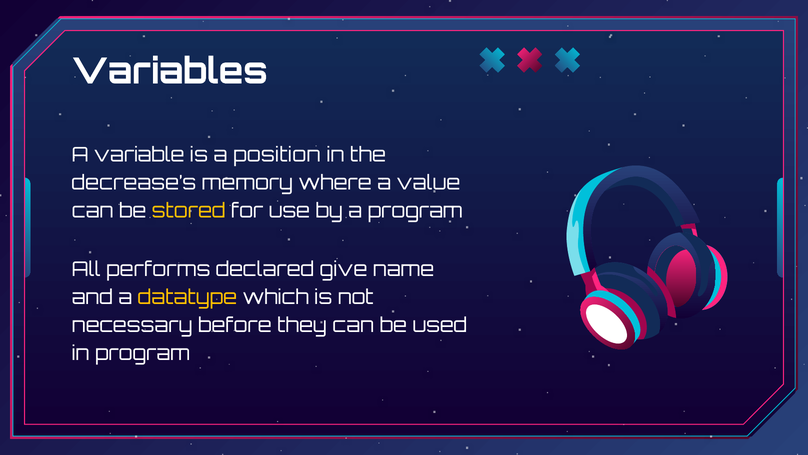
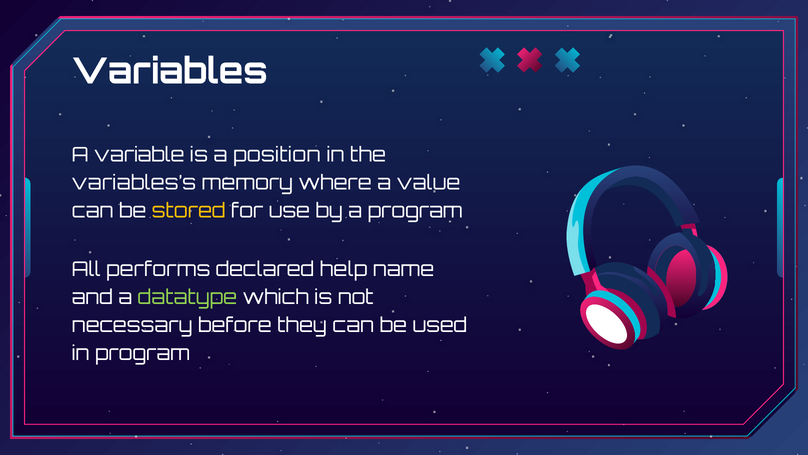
decrease’s: decrease’s -> variables’s (134, 183)
give: give -> help (343, 269)
datatype colour: yellow -> light green (187, 297)
